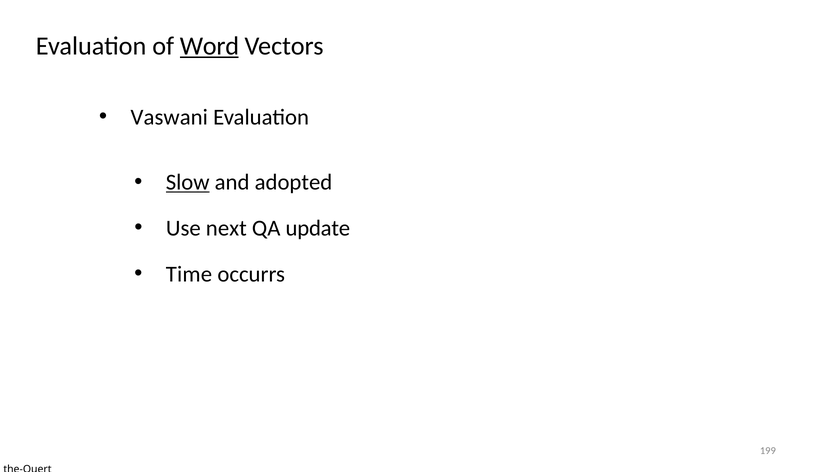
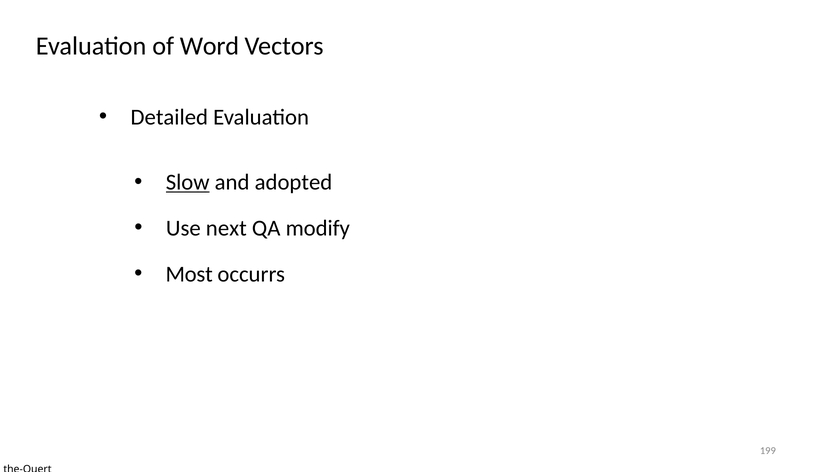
Word underline: present -> none (209, 46)
Vaswani: Vaswani -> Detailed (169, 117)
update: update -> modify (318, 228)
Time: Time -> Most (189, 274)
